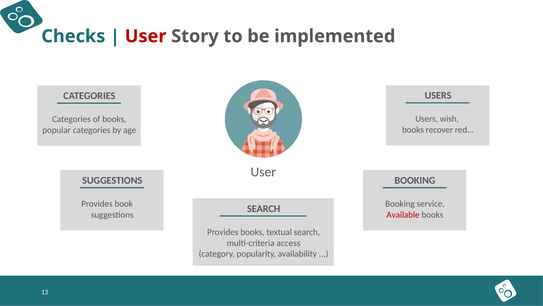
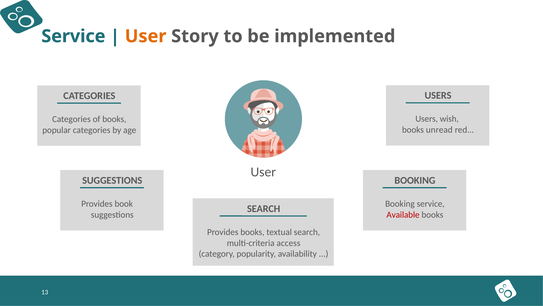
Checks: Checks -> Service (73, 36)
User colour: red -> orange (146, 36)
recover: recover -> unread (439, 130)
